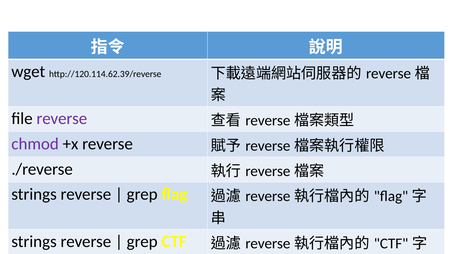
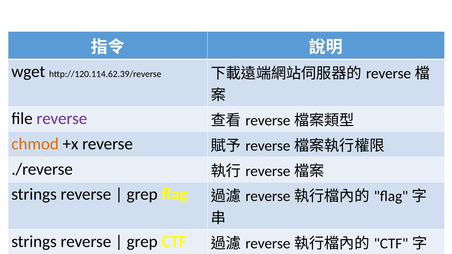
chmod colour: purple -> orange (35, 144)
